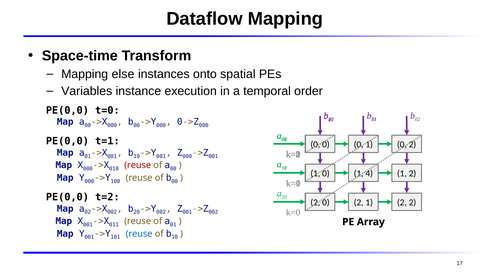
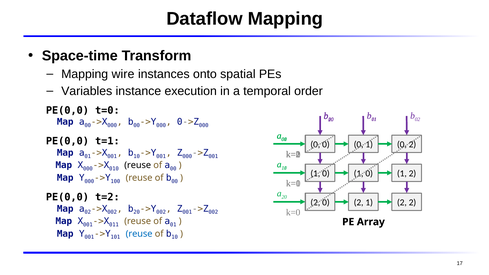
else: else -> wire (123, 74)
reuse colour: red -> black (138, 165)
1 0 1 4: 4 -> 0 (369, 174)
